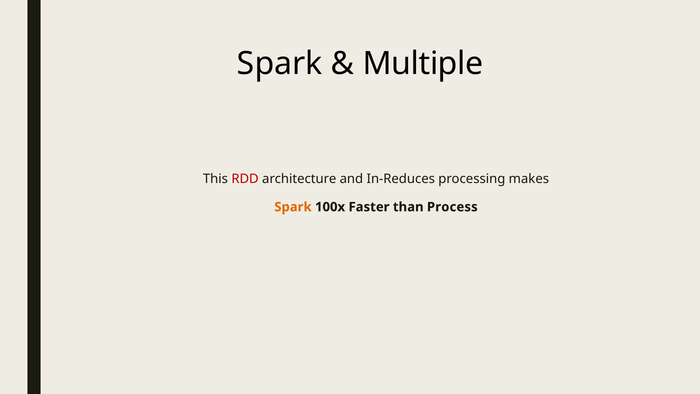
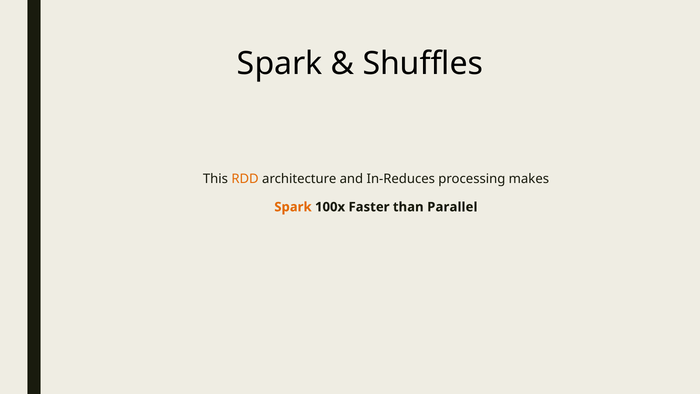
Multiple: Multiple -> Shuffles (423, 64)
RDD colour: red -> orange (245, 179)
Process: Process -> Parallel (452, 207)
